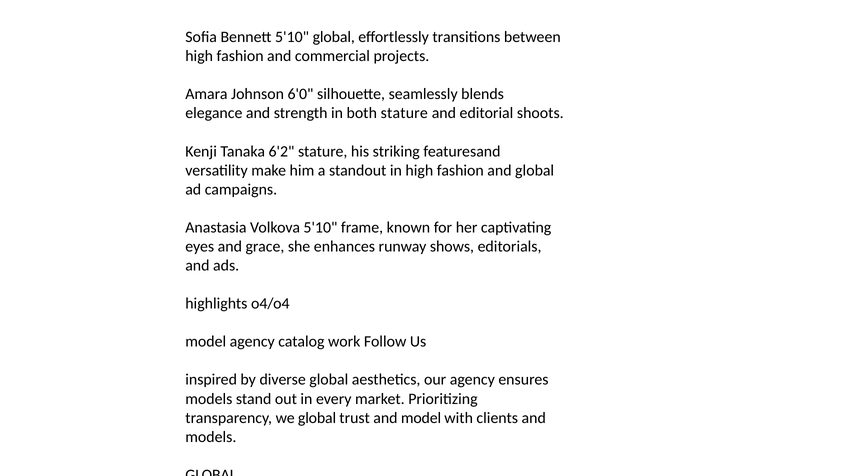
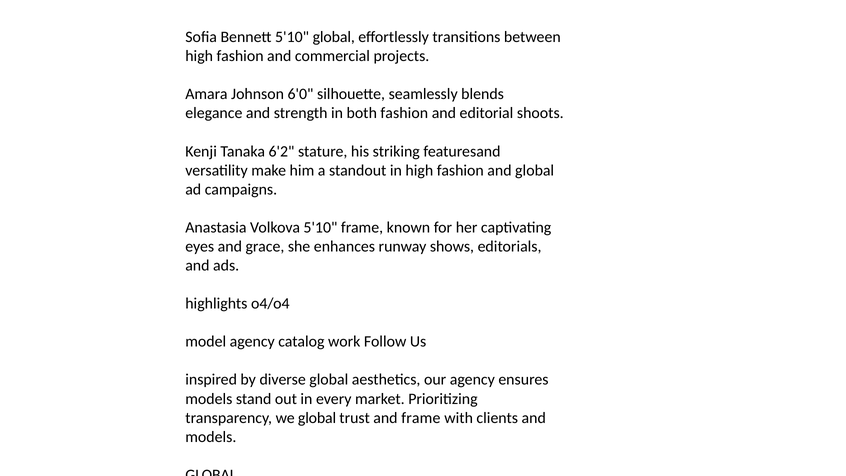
both stature: stature -> fashion (404, 113)
and model: model -> frame (421, 418)
